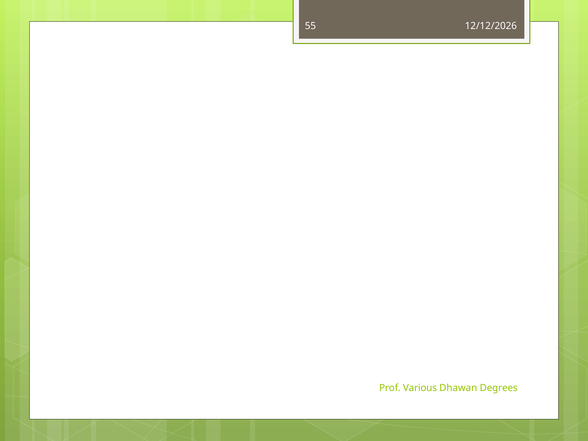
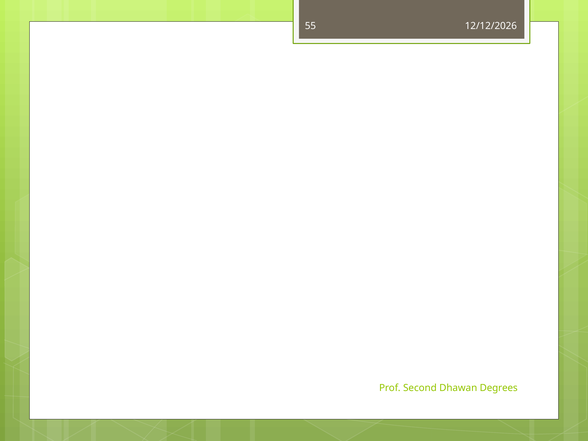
Various: Various -> Second (420, 388)
